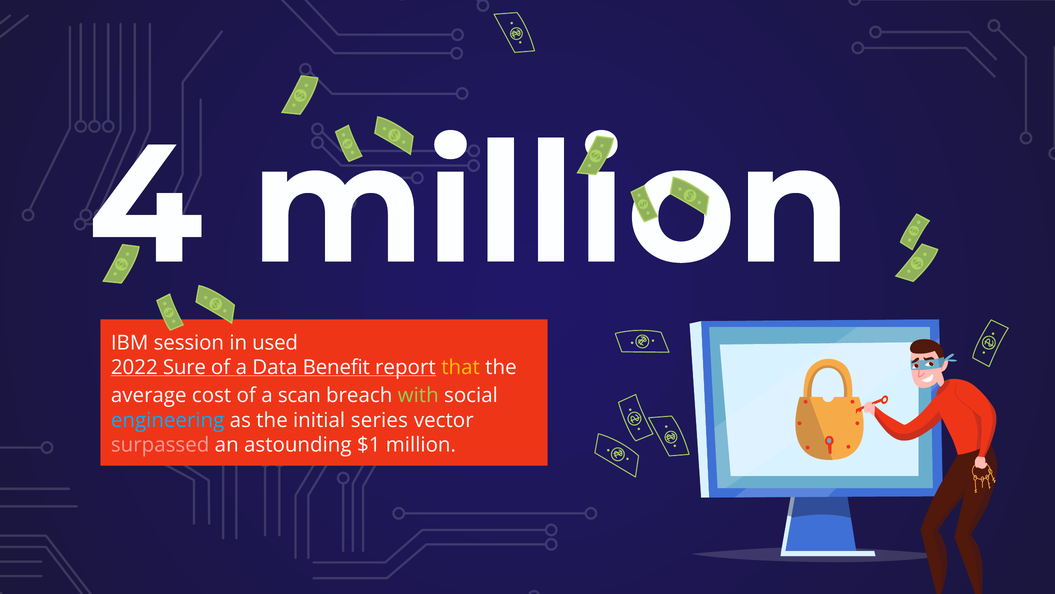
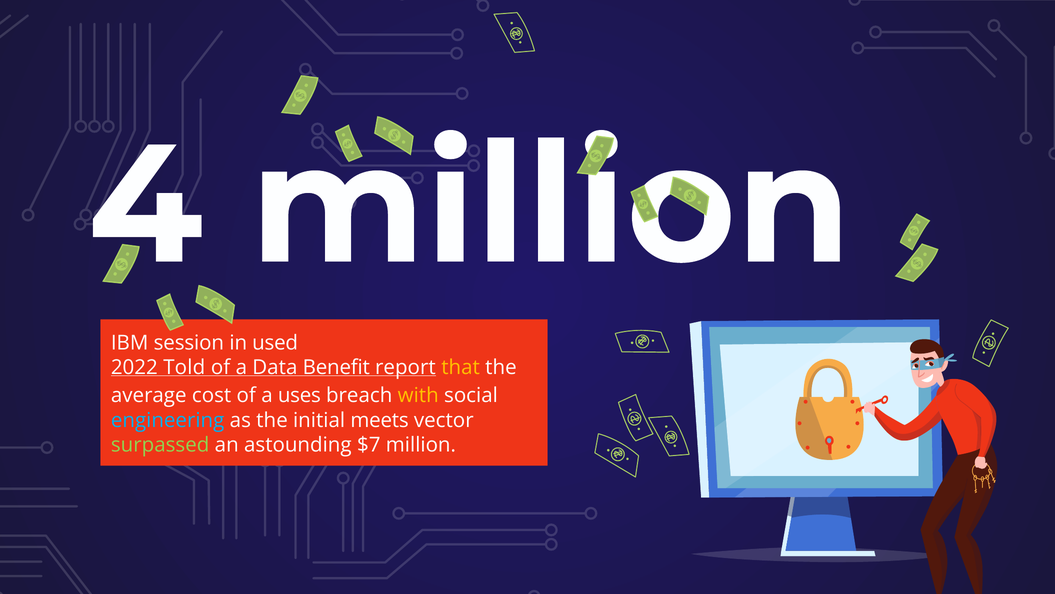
Sure: Sure -> Told (184, 367)
scan: scan -> uses (299, 395)
with colour: light green -> yellow (418, 395)
series: series -> meets (380, 420)
surpassed colour: pink -> light green (160, 445)
$1: $1 -> $7 (369, 445)
